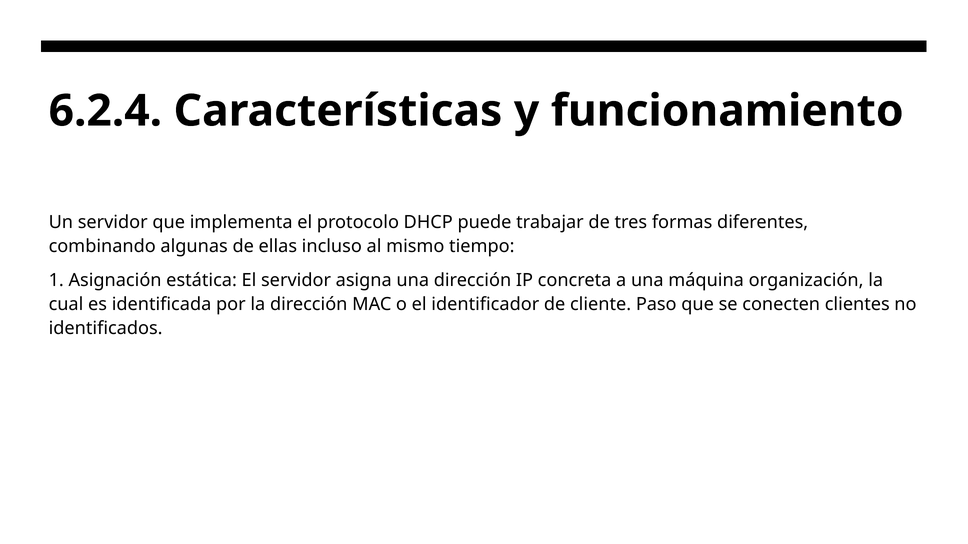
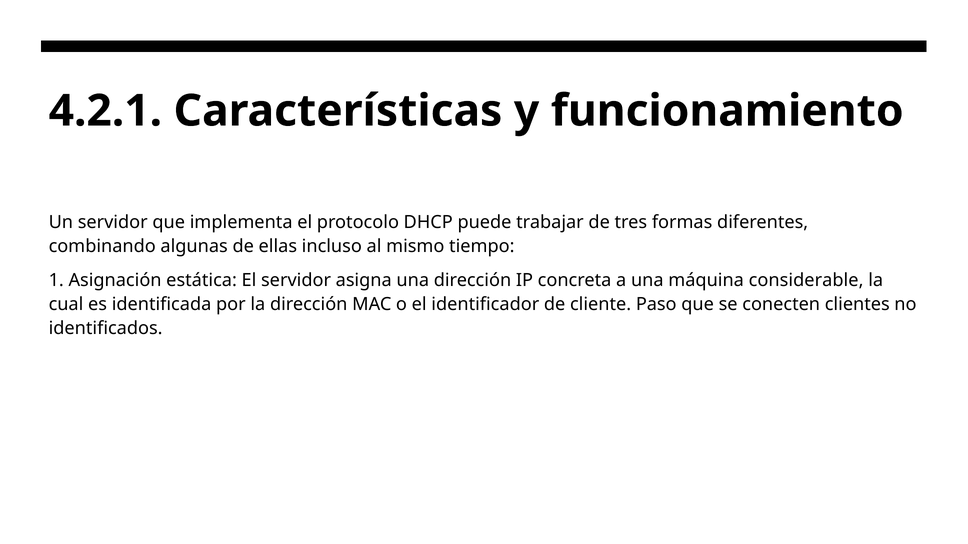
6.2.4: 6.2.4 -> 4.2.1 (105, 111)
organización: organización -> considerable (806, 281)
